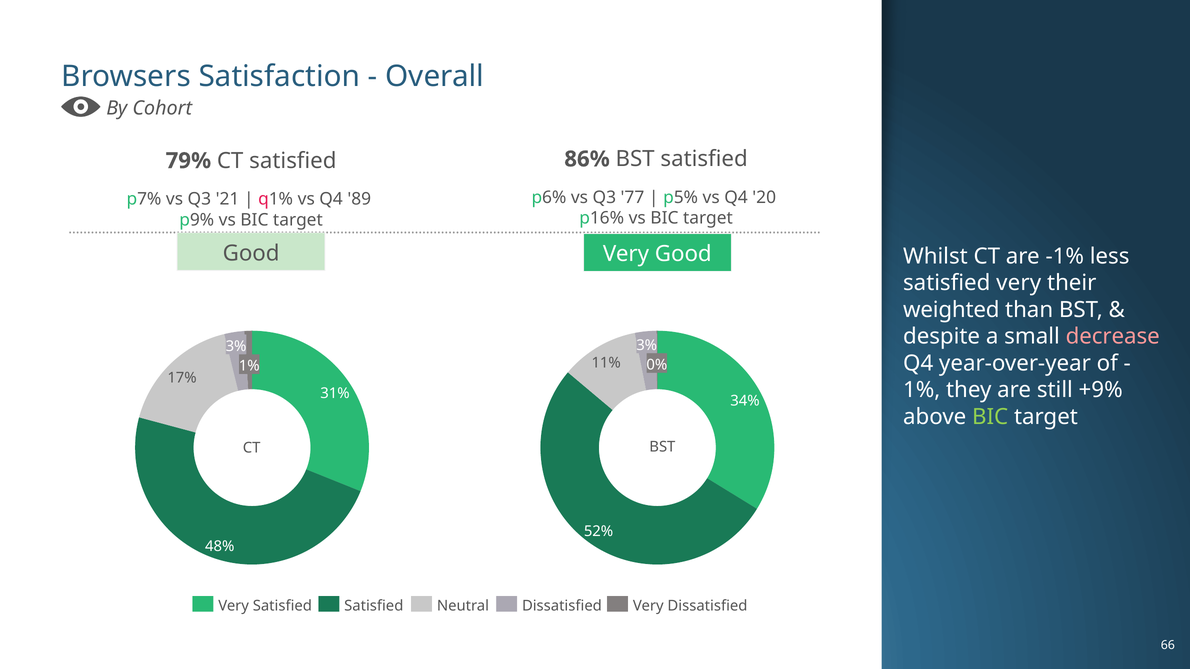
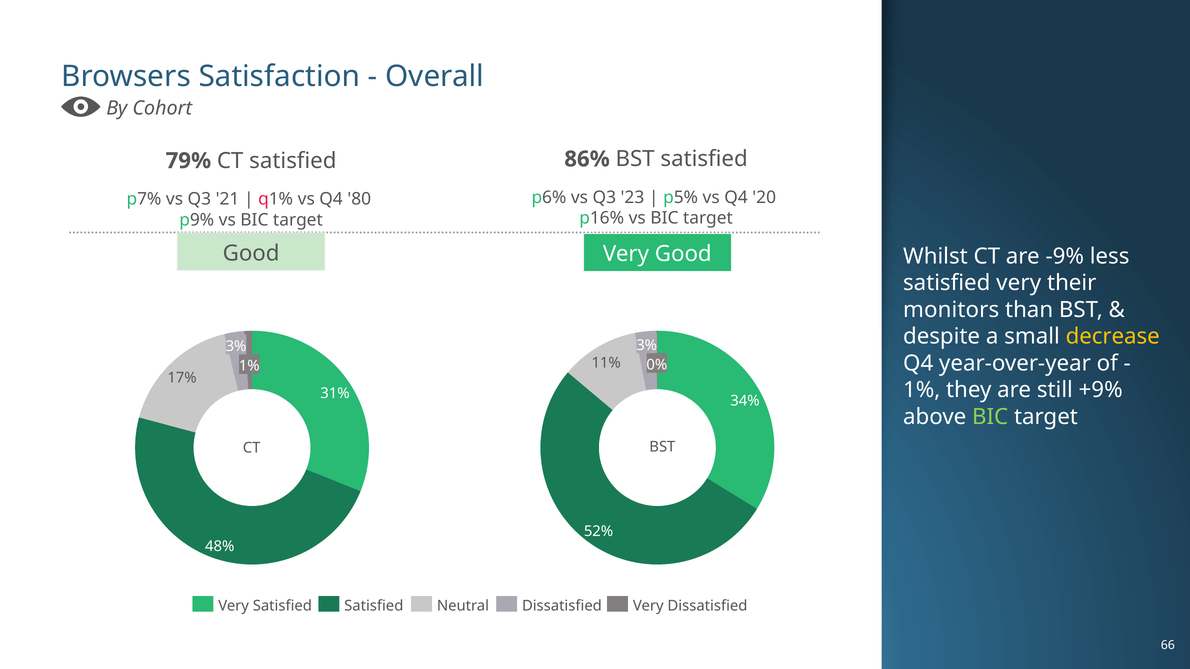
77: 77 -> 23 (632, 198)
89: 89 -> 80 (359, 199)
-1%: -1% -> -9% (1065, 256)
weighted: weighted -> monitors (951, 310)
decrease colour: pink -> yellow (1113, 337)
